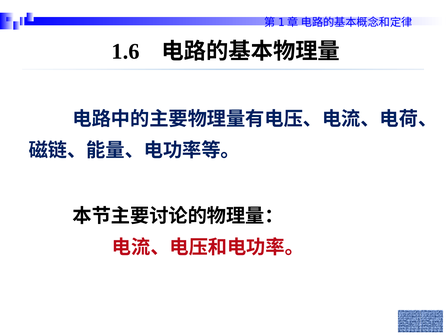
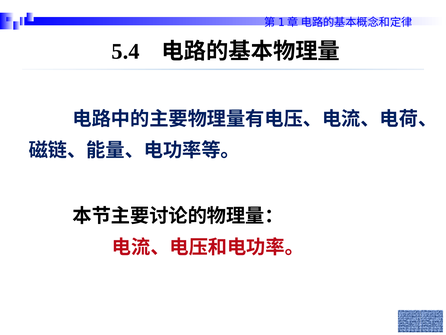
1.6: 1.6 -> 5.4 (126, 51)
